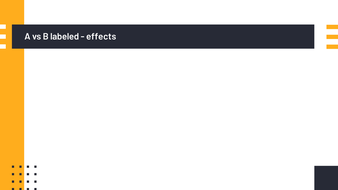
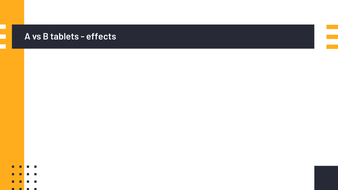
labeled: labeled -> tablets (65, 37)
